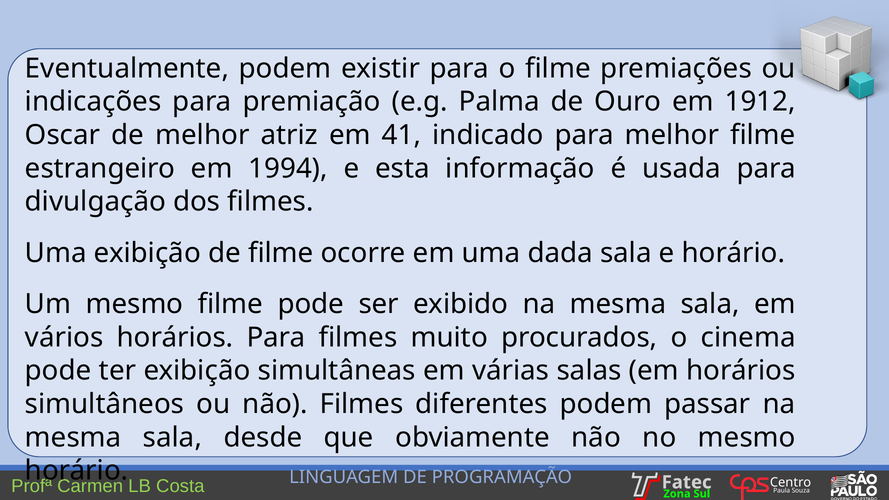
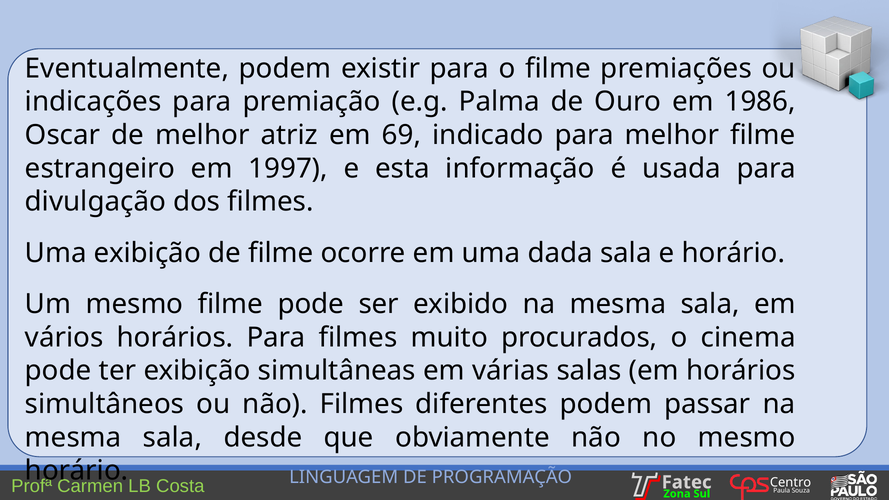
1912: 1912 -> 1986 (760, 102)
41: 41 -> 69 (401, 135)
1994: 1994 -> 1997 (288, 168)
